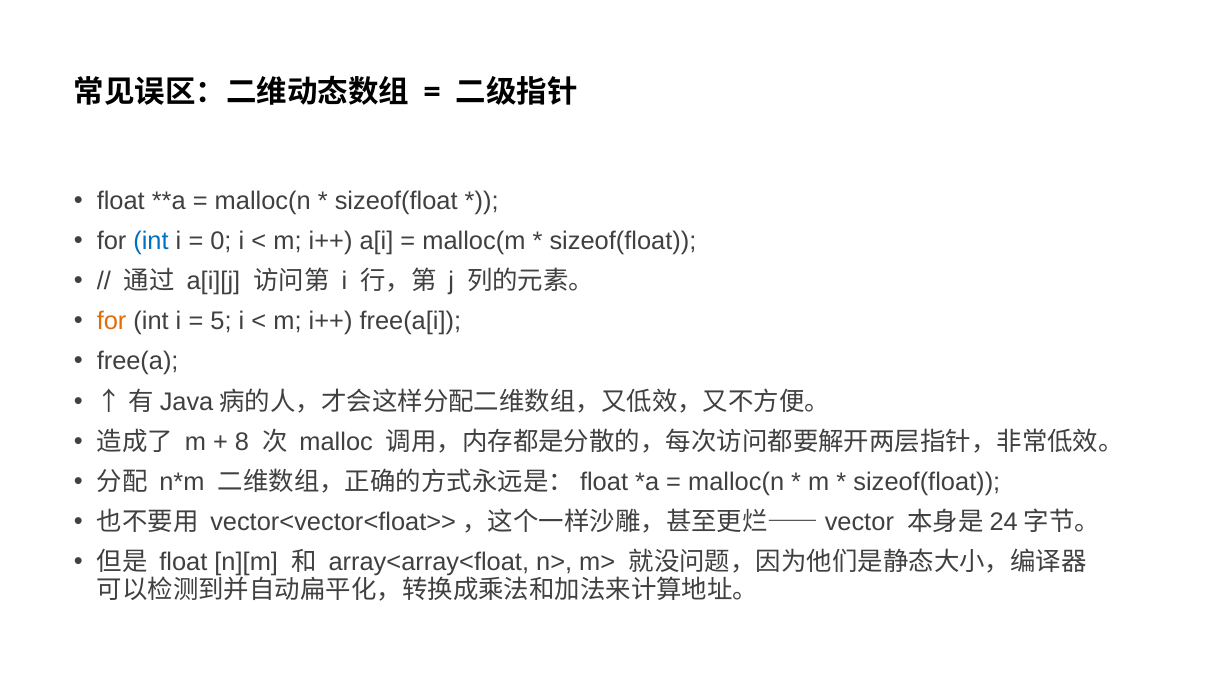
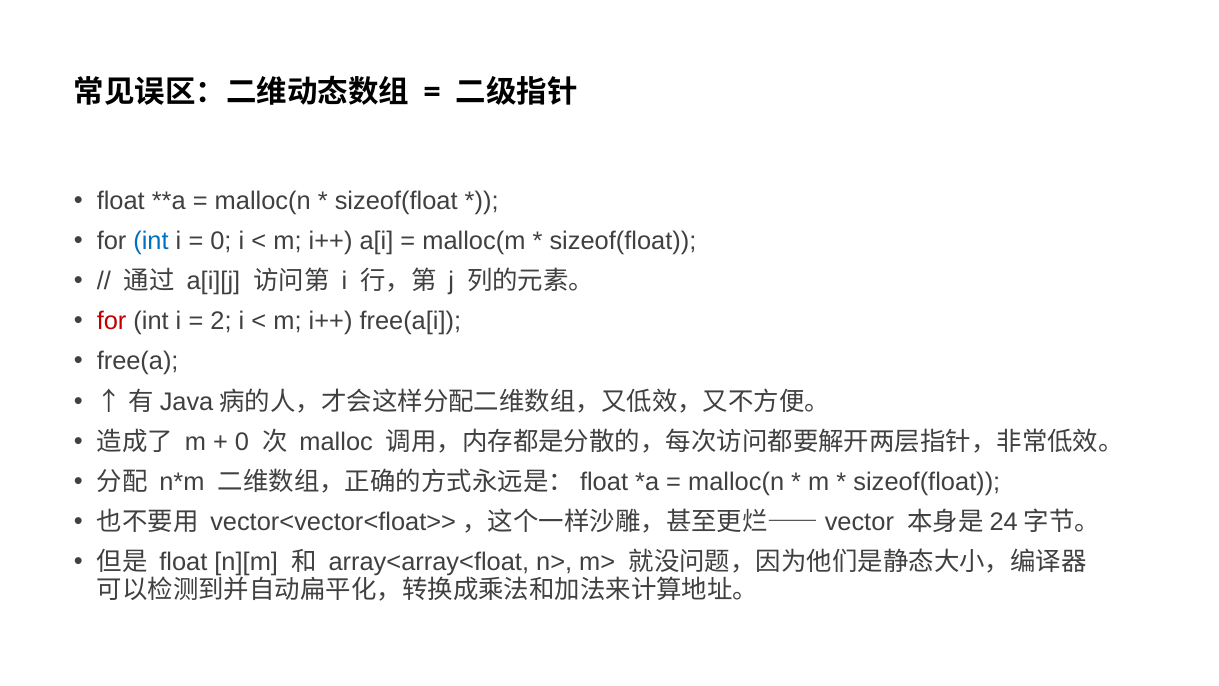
for colour: orange -> red (112, 321)
5: 5 -> 2 (221, 321)
8: 8 -> 0 (242, 442)
